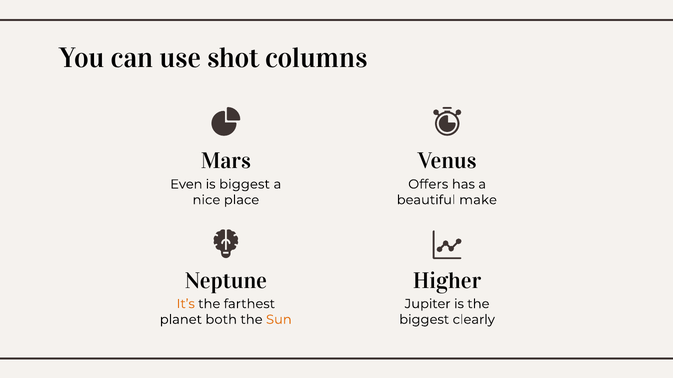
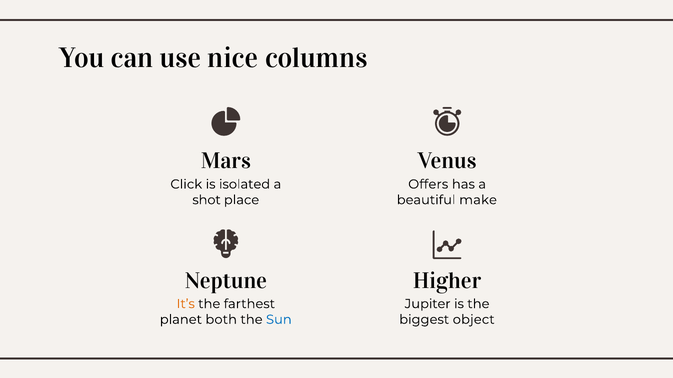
shot: shot -> nice (233, 58)
Even: Even -> Click (186, 185)
is biggest: biggest -> isolated (245, 185)
nice: nice -> shot (207, 200)
Sun colour: orange -> blue (279, 320)
clearly: clearly -> object (474, 320)
